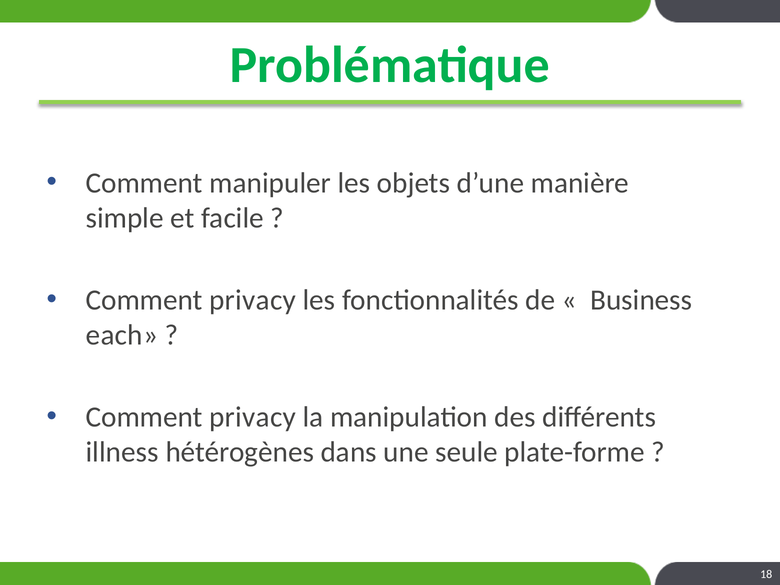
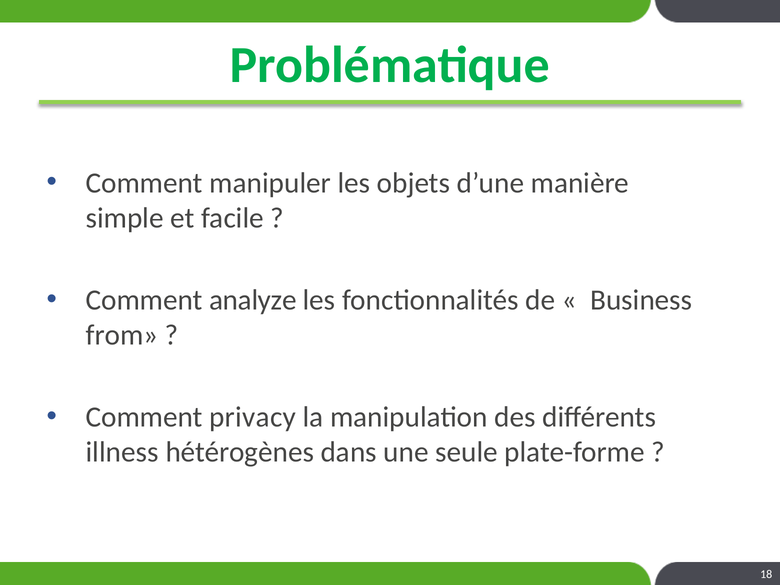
privacy: privacy -> analyze (253, 300)
each: each -> from (122, 335)
